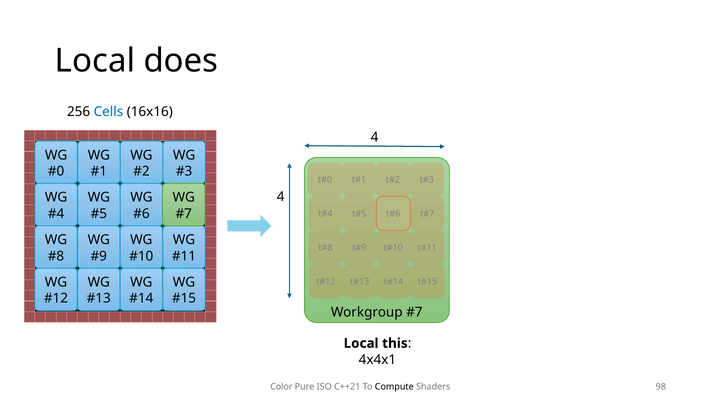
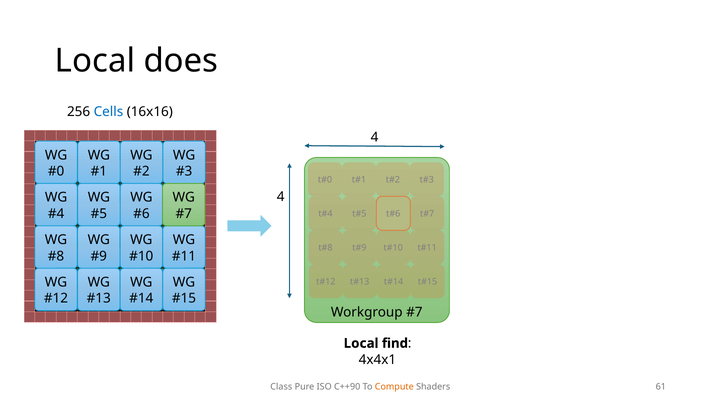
this: this -> find (395, 343)
Color: Color -> Class (281, 387)
C++21: C++21 -> C++90 (347, 387)
Compute colour: black -> orange (394, 387)
98: 98 -> 61 (661, 387)
